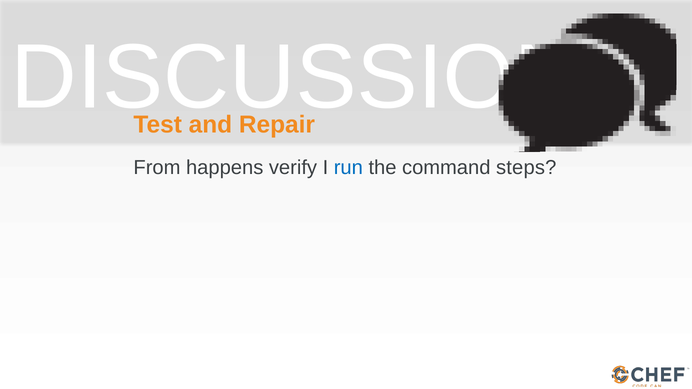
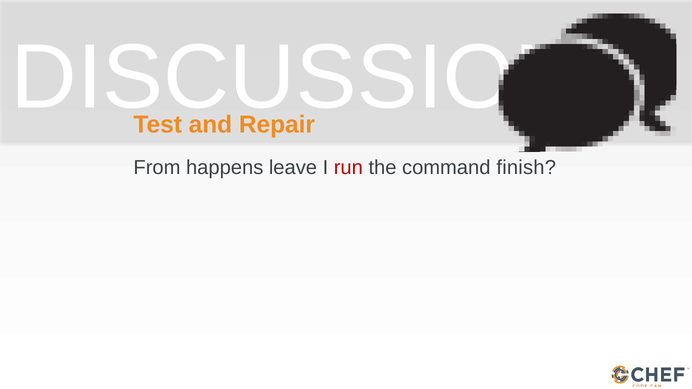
verify: verify -> leave (293, 168)
run colour: blue -> red (348, 168)
steps: steps -> finish (526, 168)
